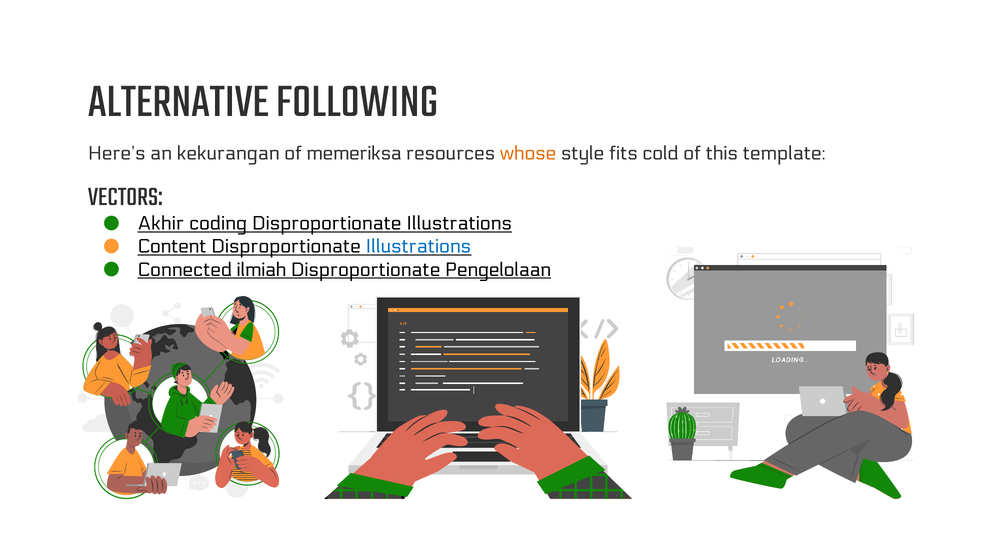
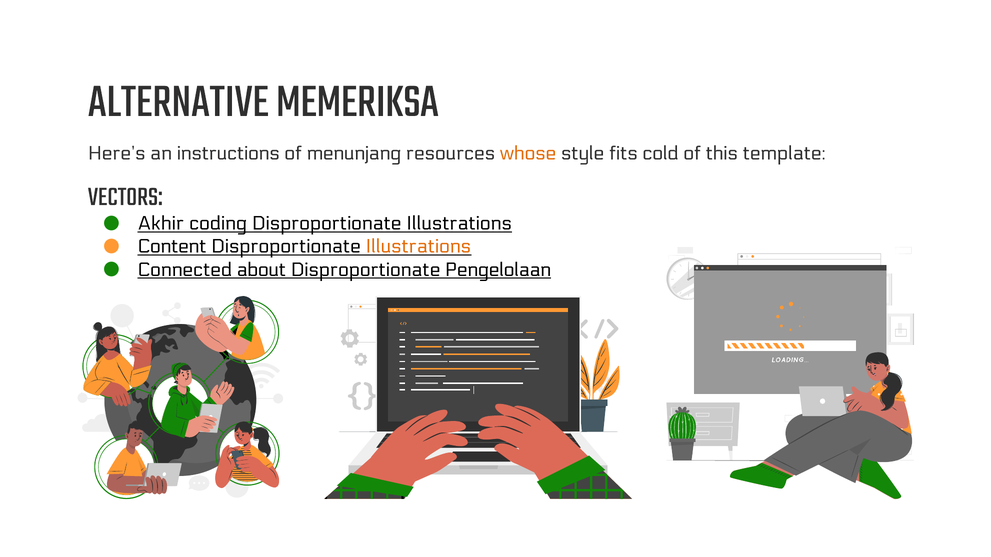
FOLLOWING: FOLLOWING -> MEMERIKSA (357, 100)
kekurangan: kekurangan -> instructions (228, 154)
memeriksa: memeriksa -> menunjang (354, 154)
Illustrations colour: blue -> orange (418, 247)
ilmiah: ilmiah -> about (261, 270)
